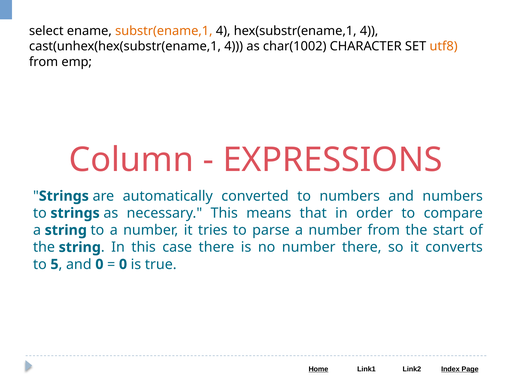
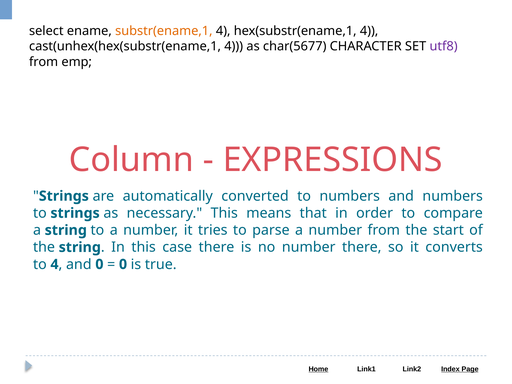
char(1002: char(1002 -> char(5677 (295, 46)
utf8 colour: orange -> purple (444, 46)
to 5: 5 -> 4 (55, 264)
